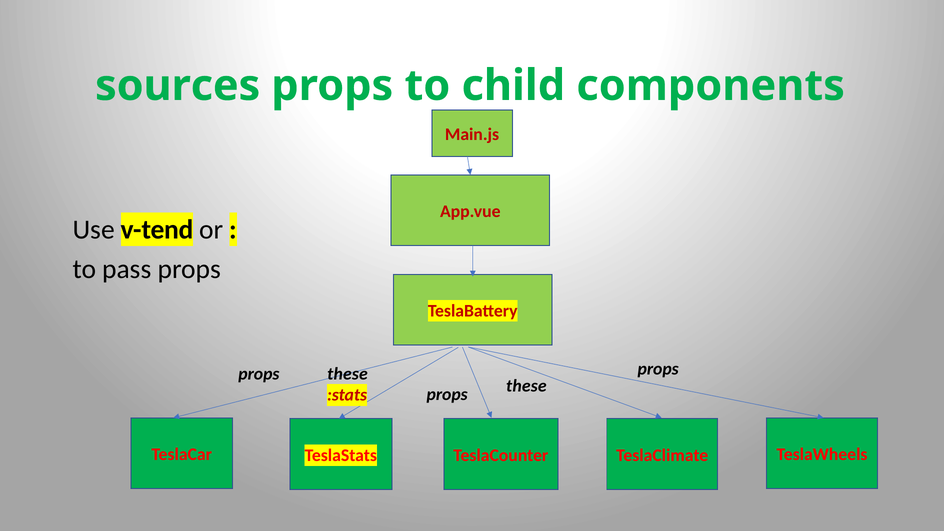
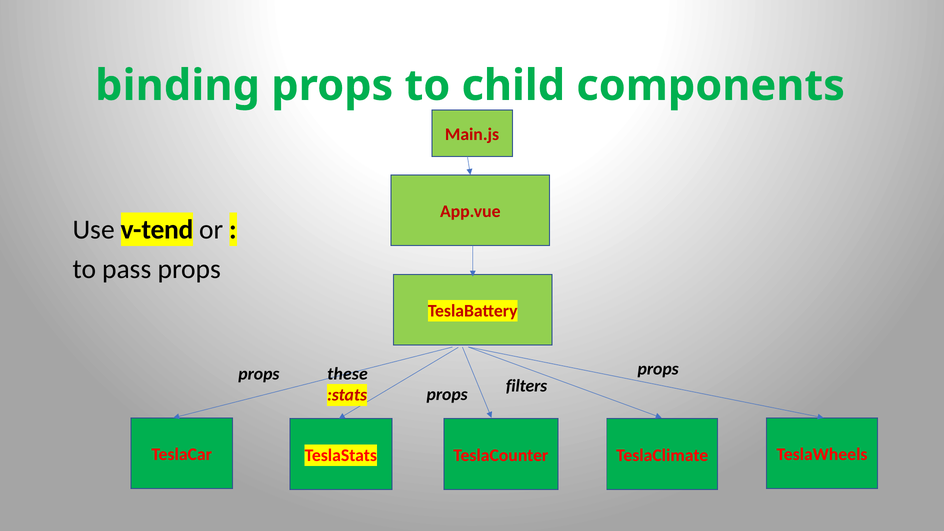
sources: sources -> binding (178, 86)
:stats props these: these -> filters (527, 386)
